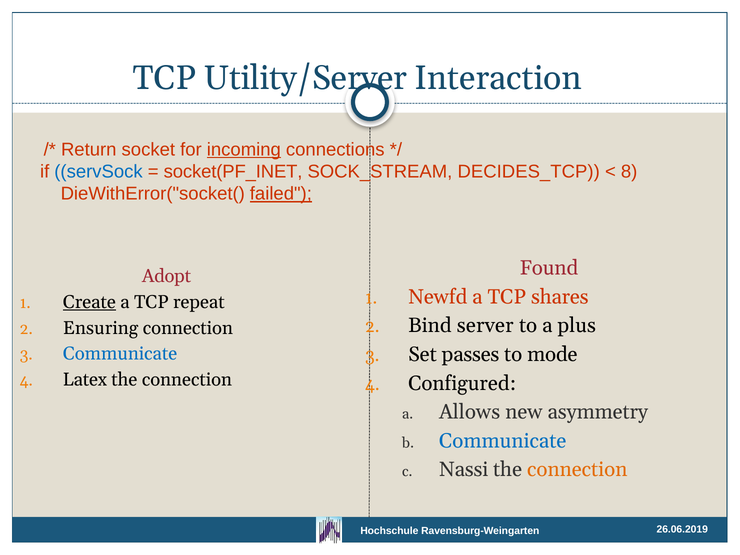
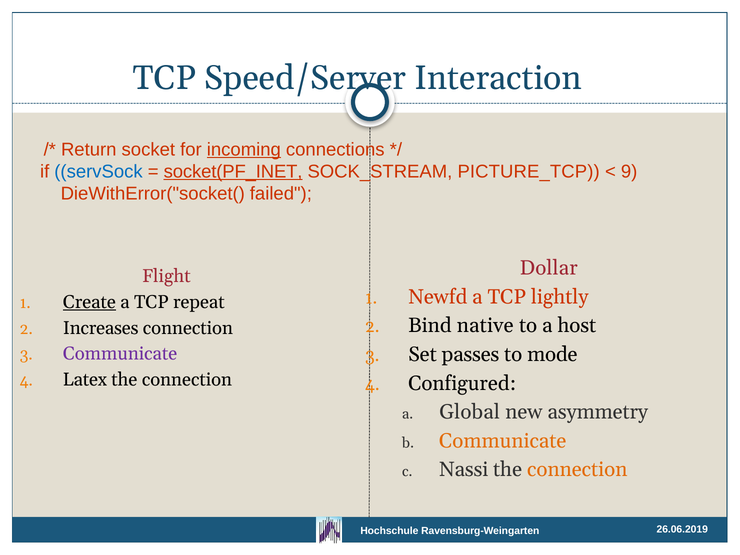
Utility/Server: Utility/Server -> Speed/Server (305, 78)
socket(PF_INET underline: none -> present (233, 172)
DECIDES_TCP: DECIDES_TCP -> PICTURE_TCP (529, 172)
8: 8 -> 9 (629, 172)
failed underline: present -> none (281, 194)
Found: Found -> Dollar (549, 268)
Adopt: Adopt -> Flight (166, 276)
shares: shares -> lightly (560, 297)
server: server -> native (485, 326)
plus: plus -> host (577, 326)
Ensuring: Ensuring -> Increases (101, 328)
Communicate colour: blue -> purple (120, 354)
Allows: Allows -> Global (470, 412)
Communicate colour: blue -> orange (503, 441)
